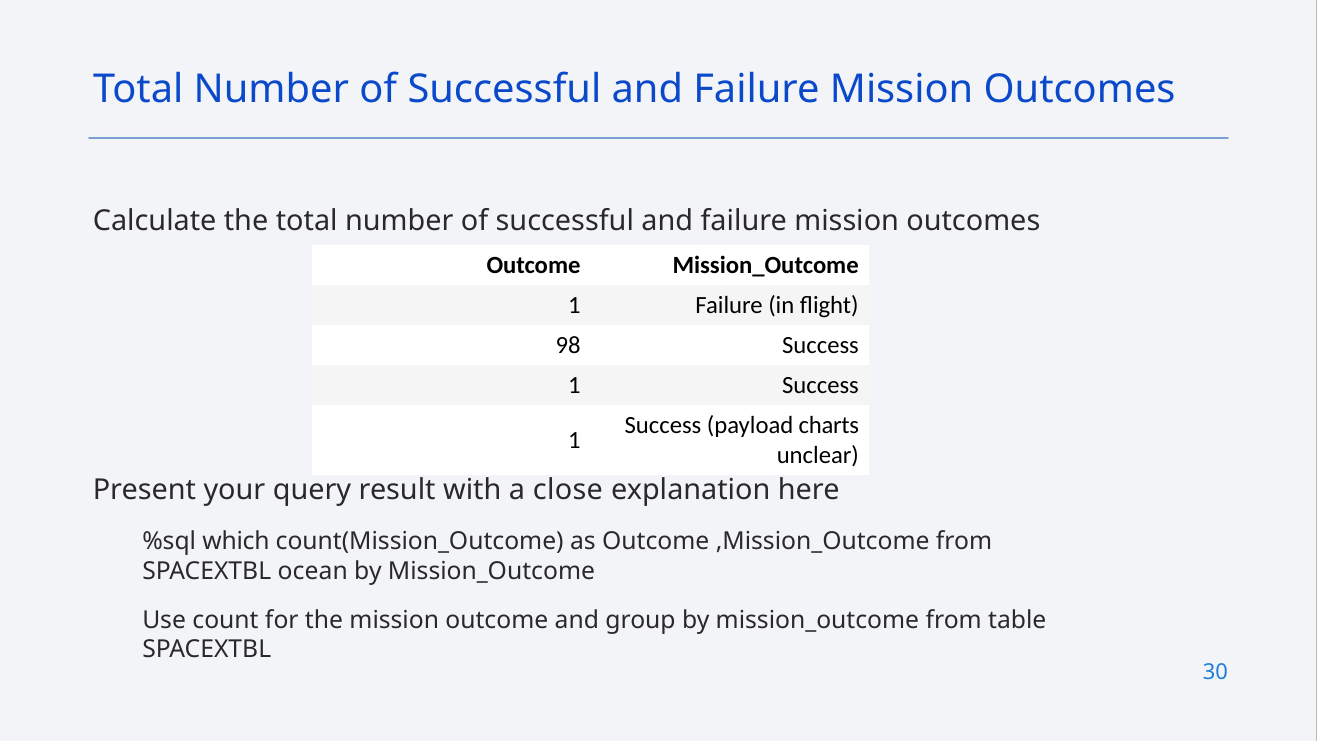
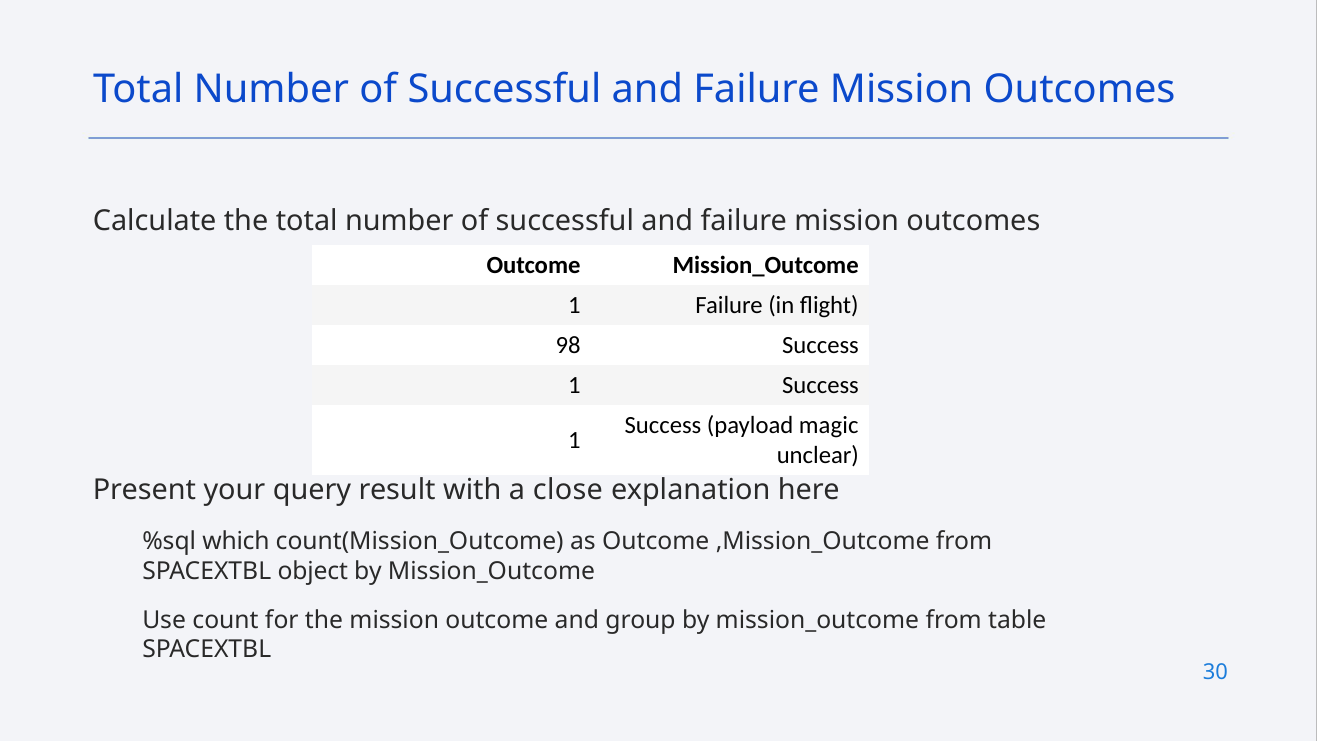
charts: charts -> magic (829, 425)
ocean: ocean -> object (313, 571)
